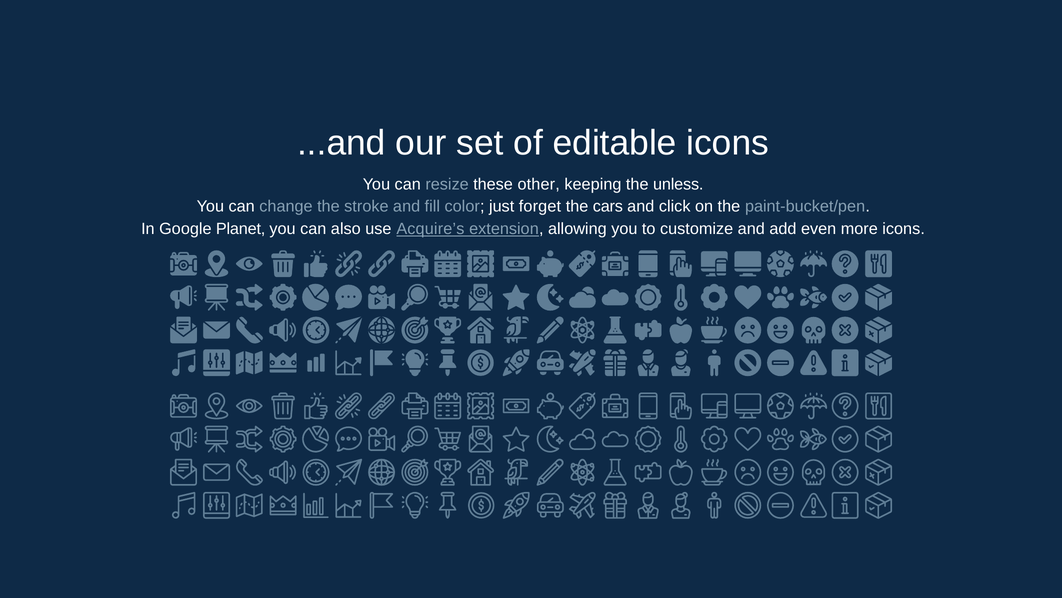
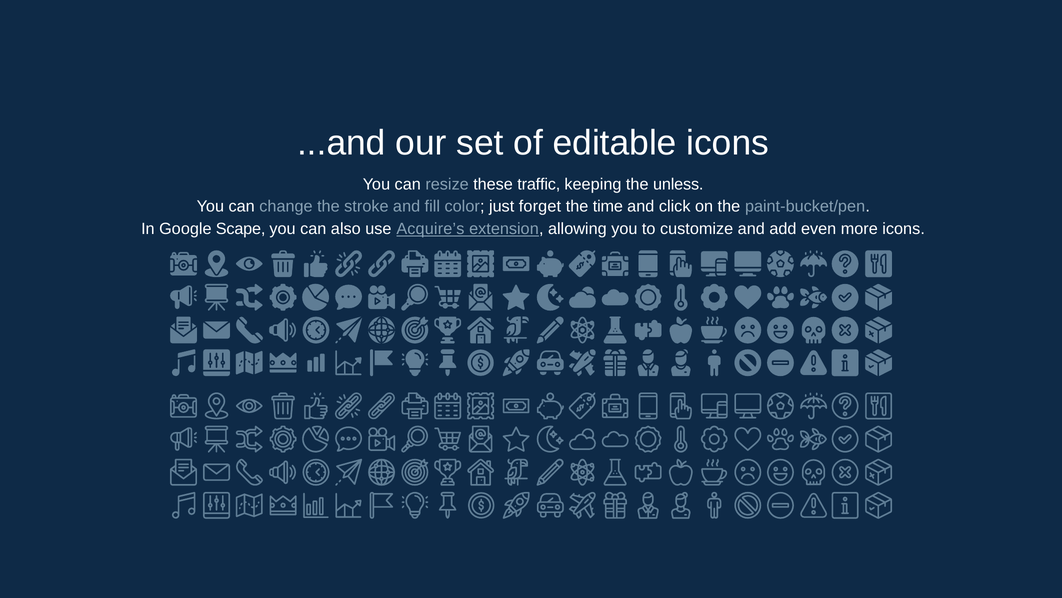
other: other -> traffic (539, 184)
cars: cars -> time (608, 206)
Planet: Planet -> Scape (241, 229)
